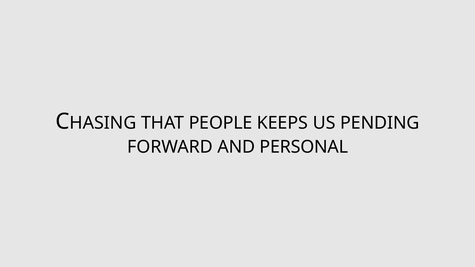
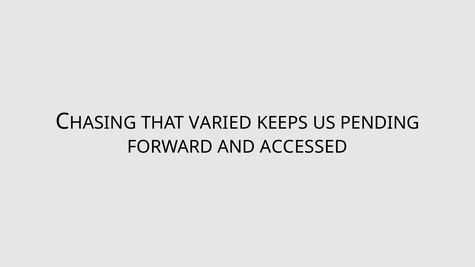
PEOPLE: PEOPLE -> VARIED (220, 123)
PERSONAL: PERSONAL -> ACCESSED (304, 147)
